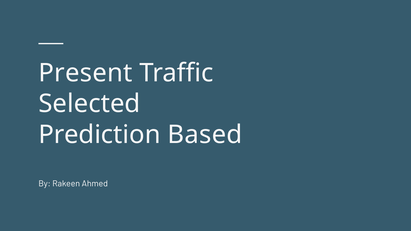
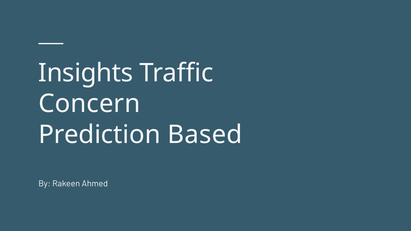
Present: Present -> Insights (86, 73)
Selected: Selected -> Concern (89, 104)
